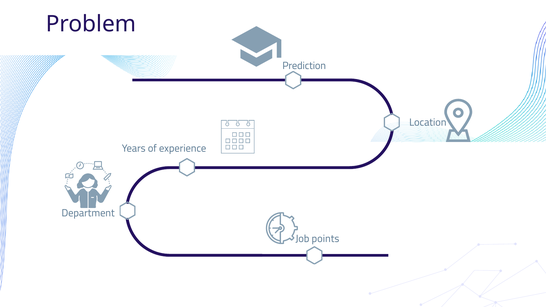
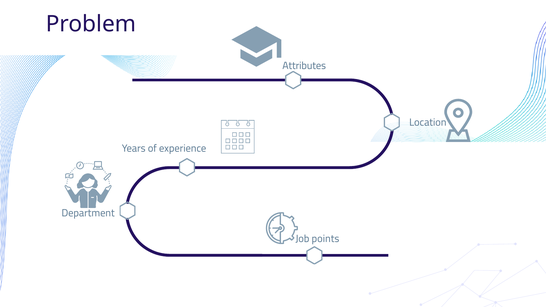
Prediction: Prediction -> Attributes (304, 66)
